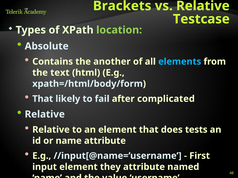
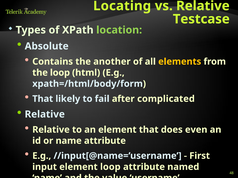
Brackets: Brackets -> Locating (122, 6)
elements colour: light blue -> yellow (180, 62)
the text: text -> loop (60, 73)
tests: tests -> even (196, 130)
element they: they -> loop (110, 167)
